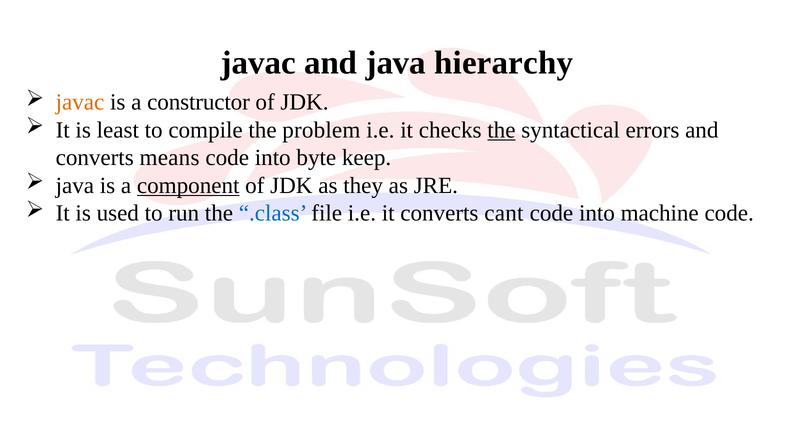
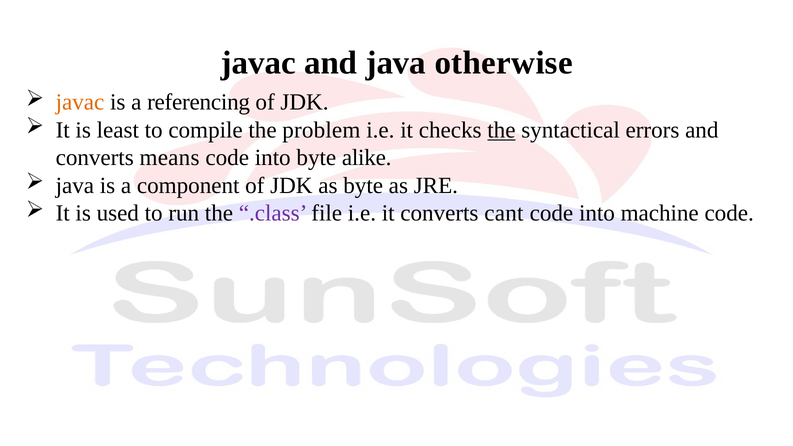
hierarchy: hierarchy -> otherwise (504, 63)
constructor: constructor -> referencing (199, 102)
keep: keep -> alike (367, 158)
component underline: present -> none (188, 186)
as they: they -> byte (363, 186)
.class colour: blue -> purple (273, 213)
